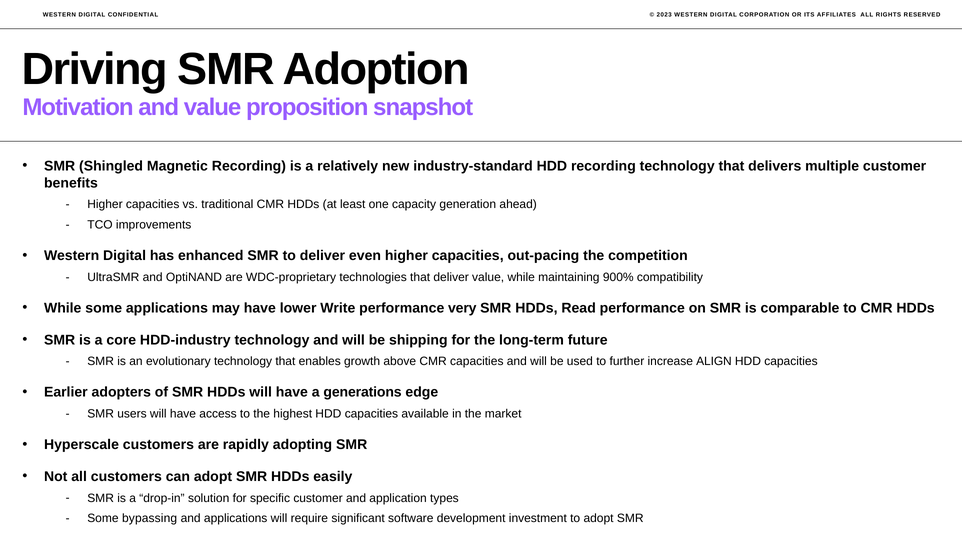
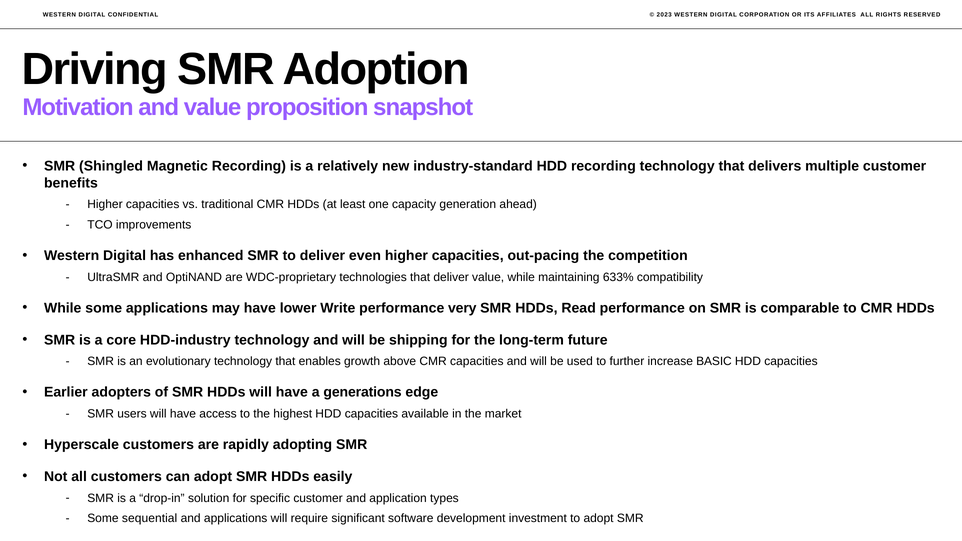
900%: 900% -> 633% (618, 277)
ALIGN: ALIGN -> BASIC (714, 362)
bypassing: bypassing -> sequential (150, 519)
